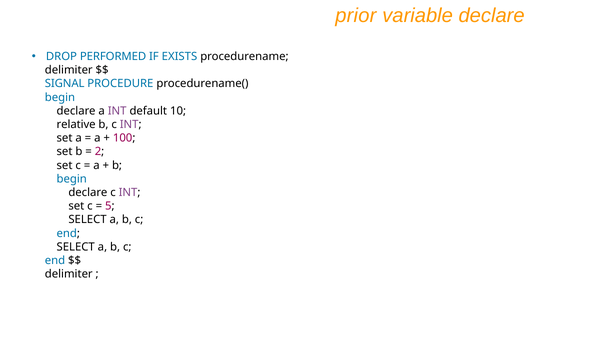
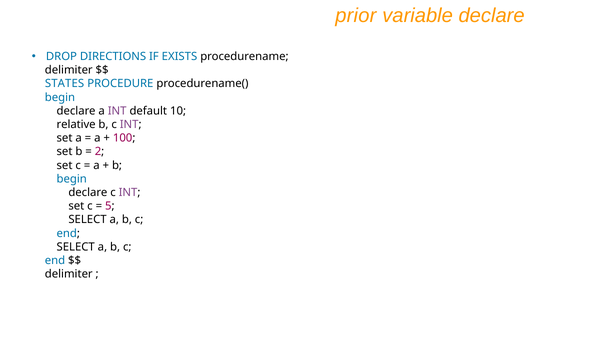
PERFORMED: PERFORMED -> DIRECTIONS (113, 57)
SIGNAL: SIGNAL -> STATES (65, 84)
